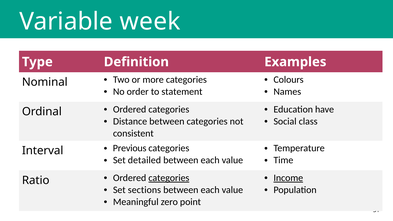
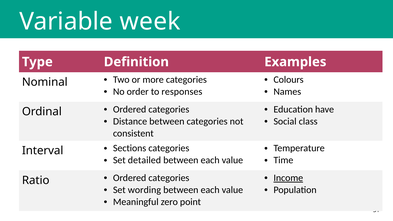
statement: statement -> responses (182, 92)
Previous: Previous -> Sections (130, 148)
categories underline: present -> none (169, 178)
sections: sections -> wording (144, 190)
